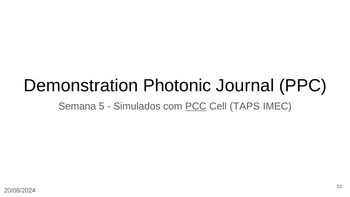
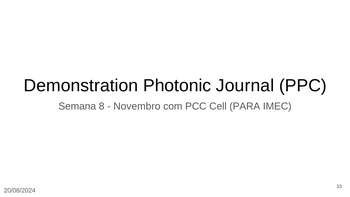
5: 5 -> 8 (102, 106)
Simulados: Simulados -> Novembro (137, 106)
PCC underline: present -> none (196, 106)
TAPS: TAPS -> PARA (245, 106)
